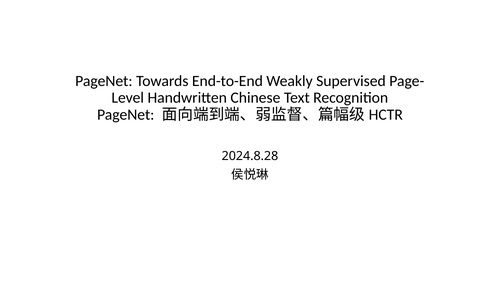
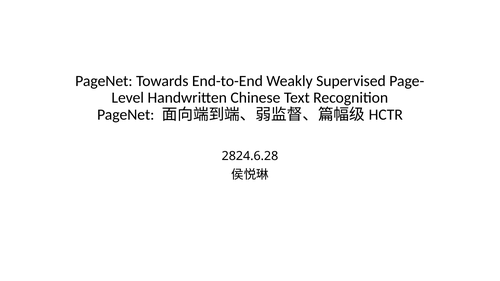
2024.8.28: 2024.8.28 -> 2824.6.28 (250, 156)
